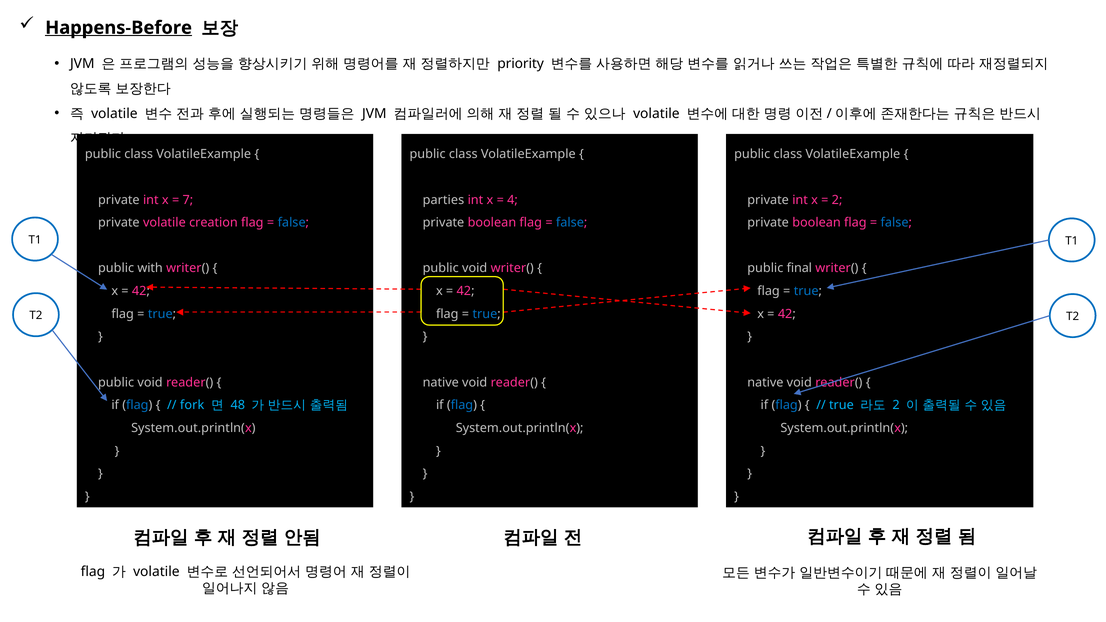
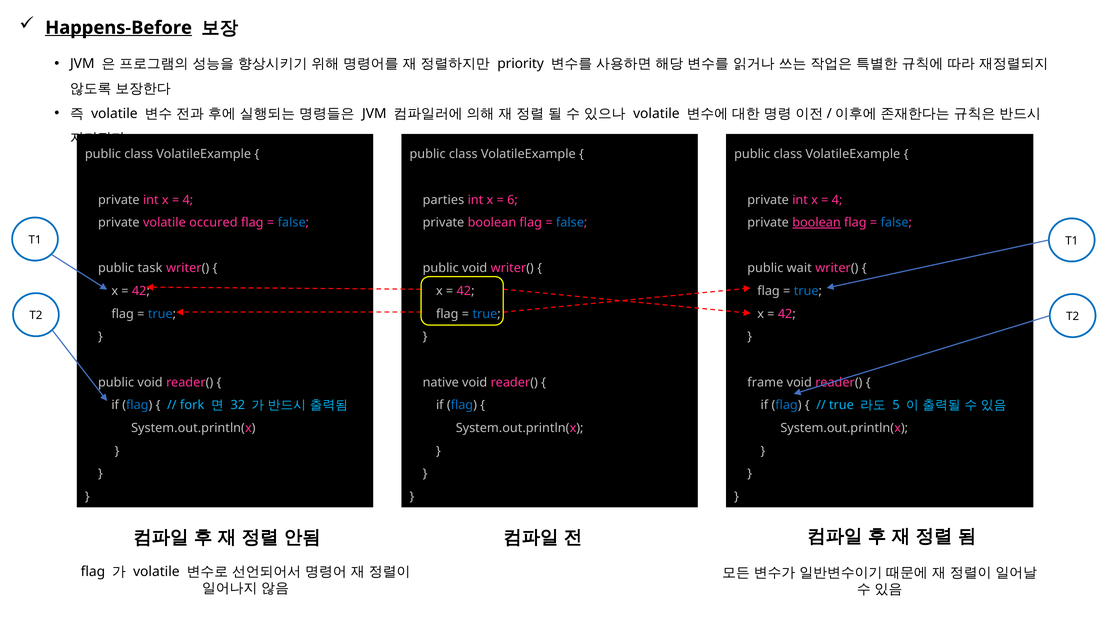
7: 7 -> 4 (188, 200)
4: 4 -> 6 (512, 200)
2: 2 -> 4 (837, 200)
creation: creation -> occured (213, 223)
boolean underline: none -> present (817, 223)
with: with -> task (150, 268)
final: final -> wait (799, 268)
native: native -> frame (765, 382)
48: 48 -> 32 (238, 405)
2: 2 -> 5 (896, 405)
